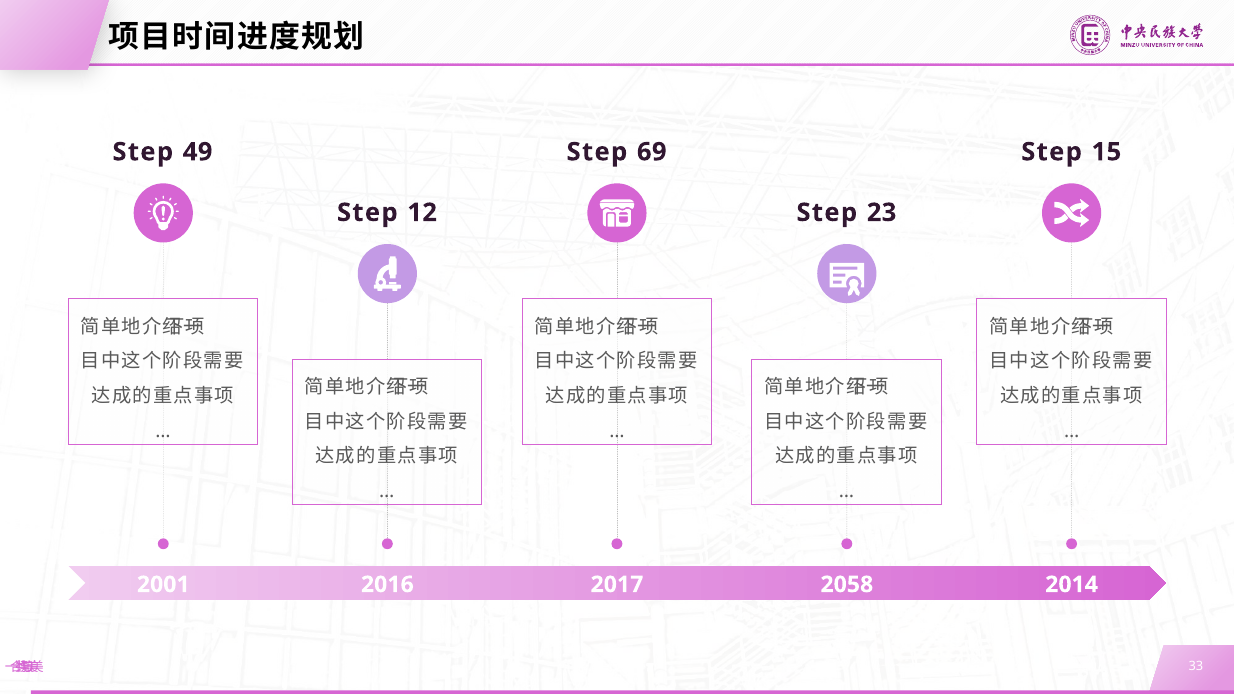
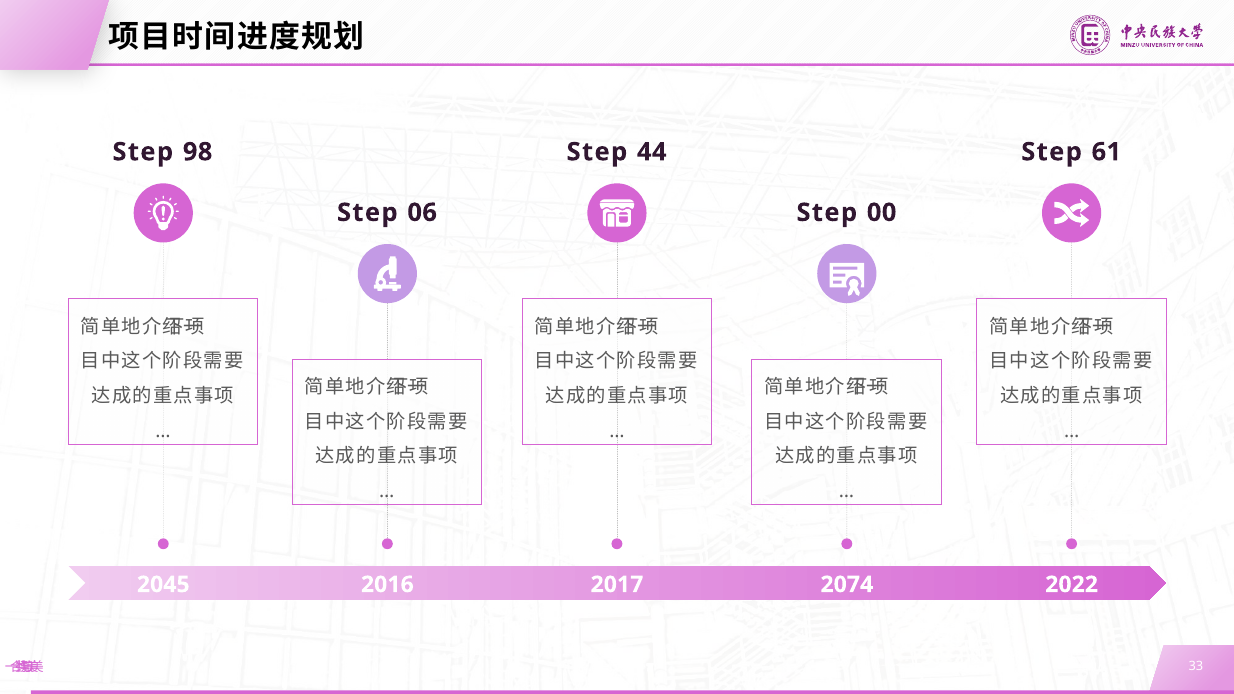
49: 49 -> 98 (198, 152)
69: 69 -> 44 (652, 152)
15: 15 -> 61 (1106, 152)
12: 12 -> 06 (422, 213)
23: 23 -> 00 (882, 213)
2001: 2001 -> 2045 (163, 585)
2058: 2058 -> 2074 (847, 585)
2014: 2014 -> 2022 (1072, 585)
